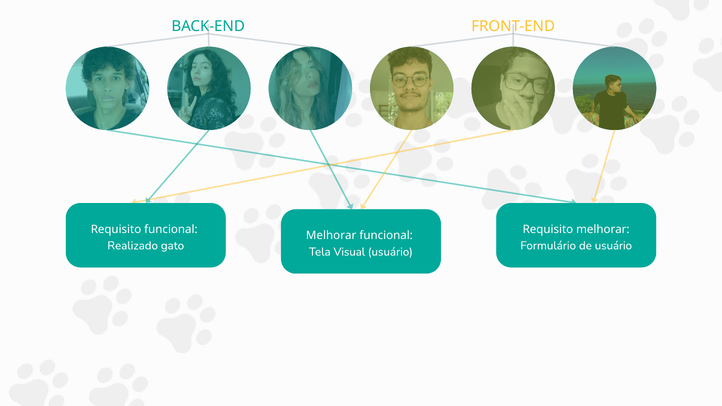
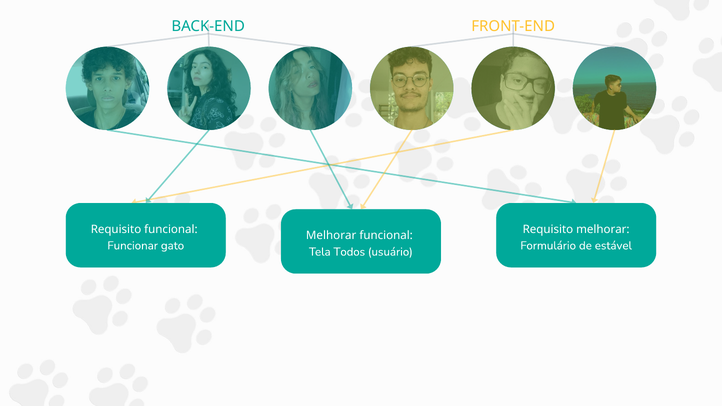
Realizado: Realizado -> Funcionar (133, 246)
de usuário: usuário -> estável (613, 246)
Visual: Visual -> Todos (349, 252)
